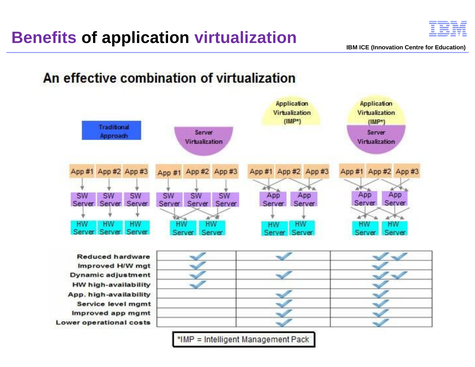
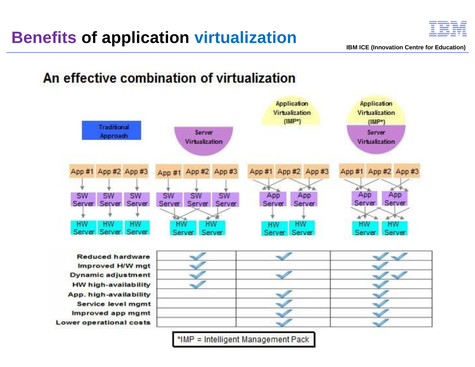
virtualization colour: purple -> blue (246, 38)
